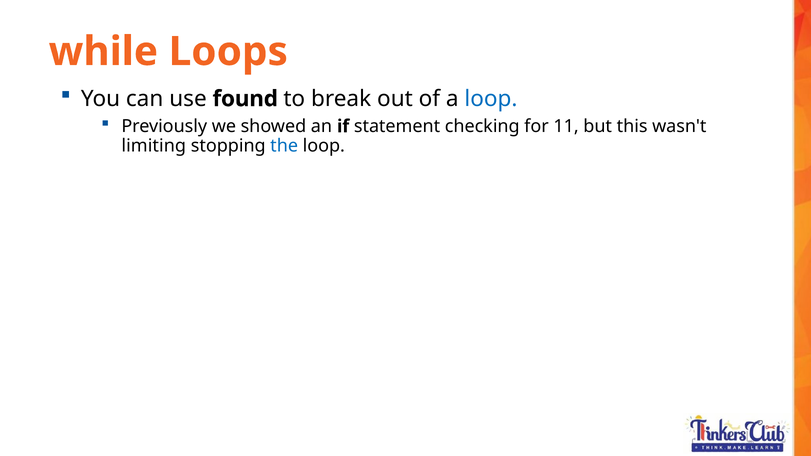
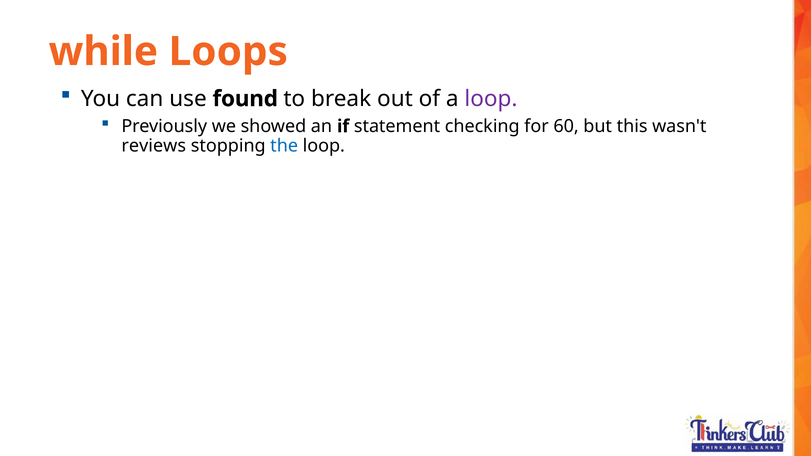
loop colour: blue -> purple (491, 99)
11: 11 -> 60 (566, 126)
limiting: limiting -> reviews (154, 146)
